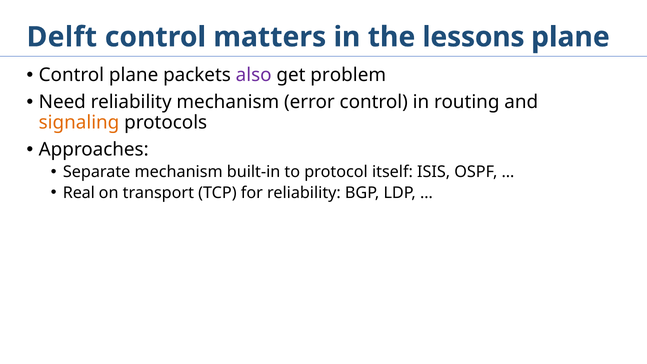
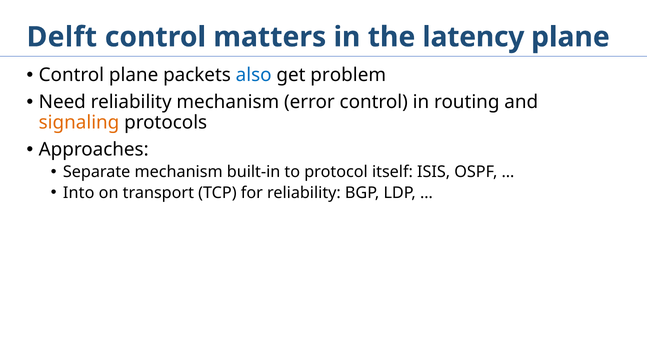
lessons: lessons -> latency (473, 37)
also colour: purple -> blue (254, 75)
Real: Real -> Into (79, 193)
